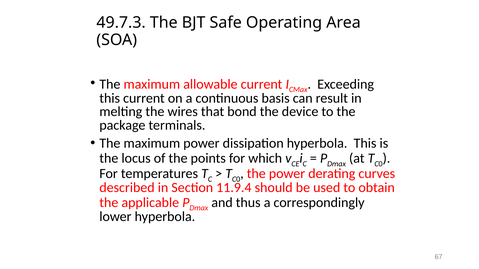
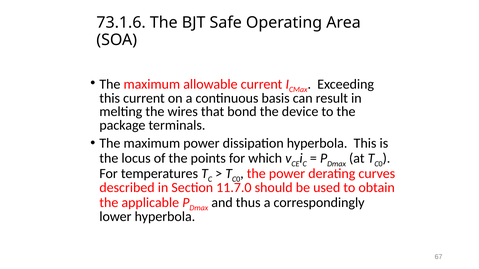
49.7.3: 49.7.3 -> 73.1.6 (121, 23)
11.9.4: 11.9.4 -> 11.7.0 (234, 188)
